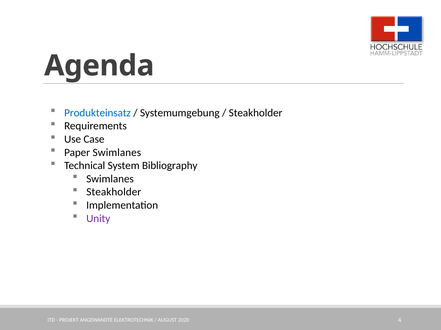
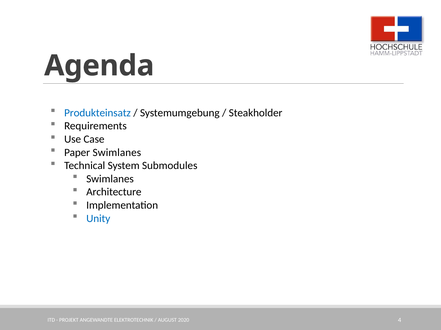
Bibliography: Bibliography -> Submodules (170, 166)
Steakholder: Steakholder -> Architecture (114, 192)
Unity colour: purple -> blue (98, 219)
